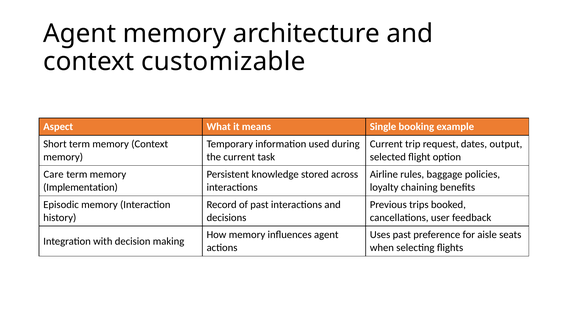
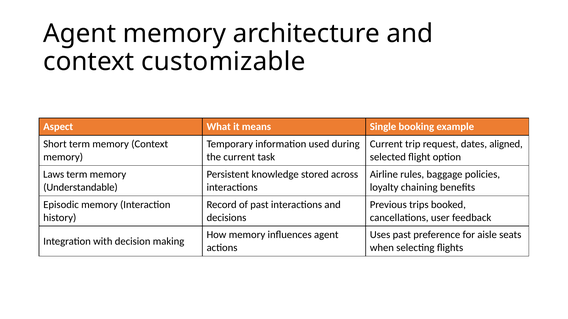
output: output -> aligned (506, 144)
Care: Care -> Laws (54, 175)
Implementation: Implementation -> Understandable (80, 188)
